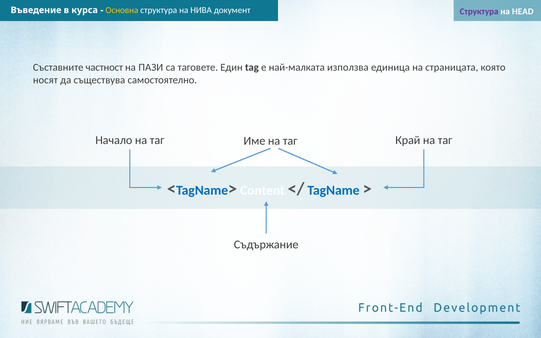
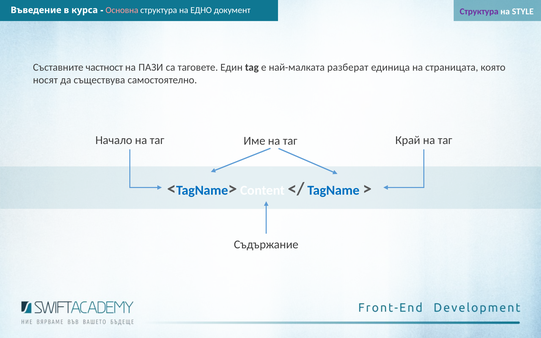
Основна colour: yellow -> pink (122, 10)
НИВА: НИВА -> ЕДНО (201, 10)
HEAD: HEAD -> STYLE (523, 11)
използва: използва -> разберат (348, 67)
